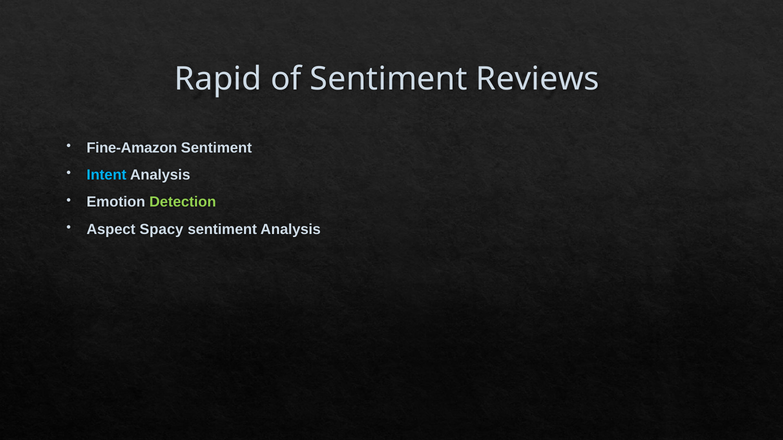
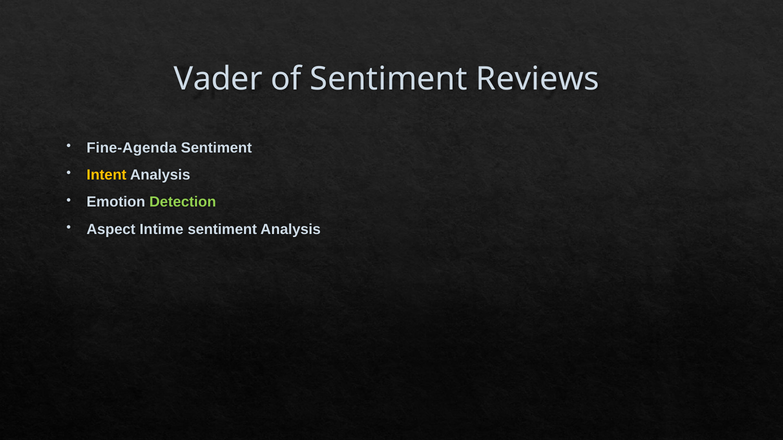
Rapid: Rapid -> Vader (218, 79)
Fine-Amazon: Fine-Amazon -> Fine-Agenda (132, 148)
Intent colour: light blue -> yellow (107, 175)
Spacy: Spacy -> Intime (161, 230)
